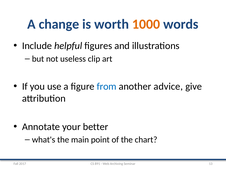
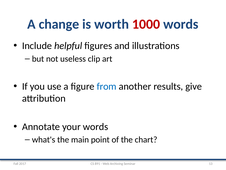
1000 colour: orange -> red (146, 24)
advice: advice -> results (168, 86)
your better: better -> words (96, 126)
